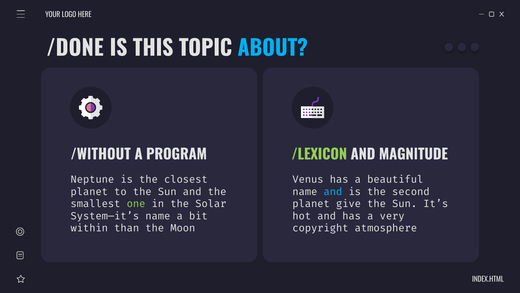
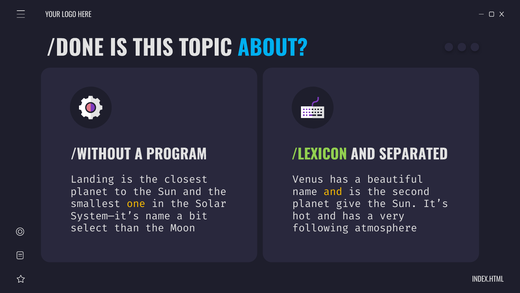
MAGNITUDE: MAGNITUDE -> SEPARATED (413, 154)
Neptune: Neptune -> Landing (92, 179)
and colour: light blue -> yellow (333, 191)
one colour: light green -> yellow (136, 204)
within: within -> select (89, 228)
copyright: copyright -> following (320, 228)
